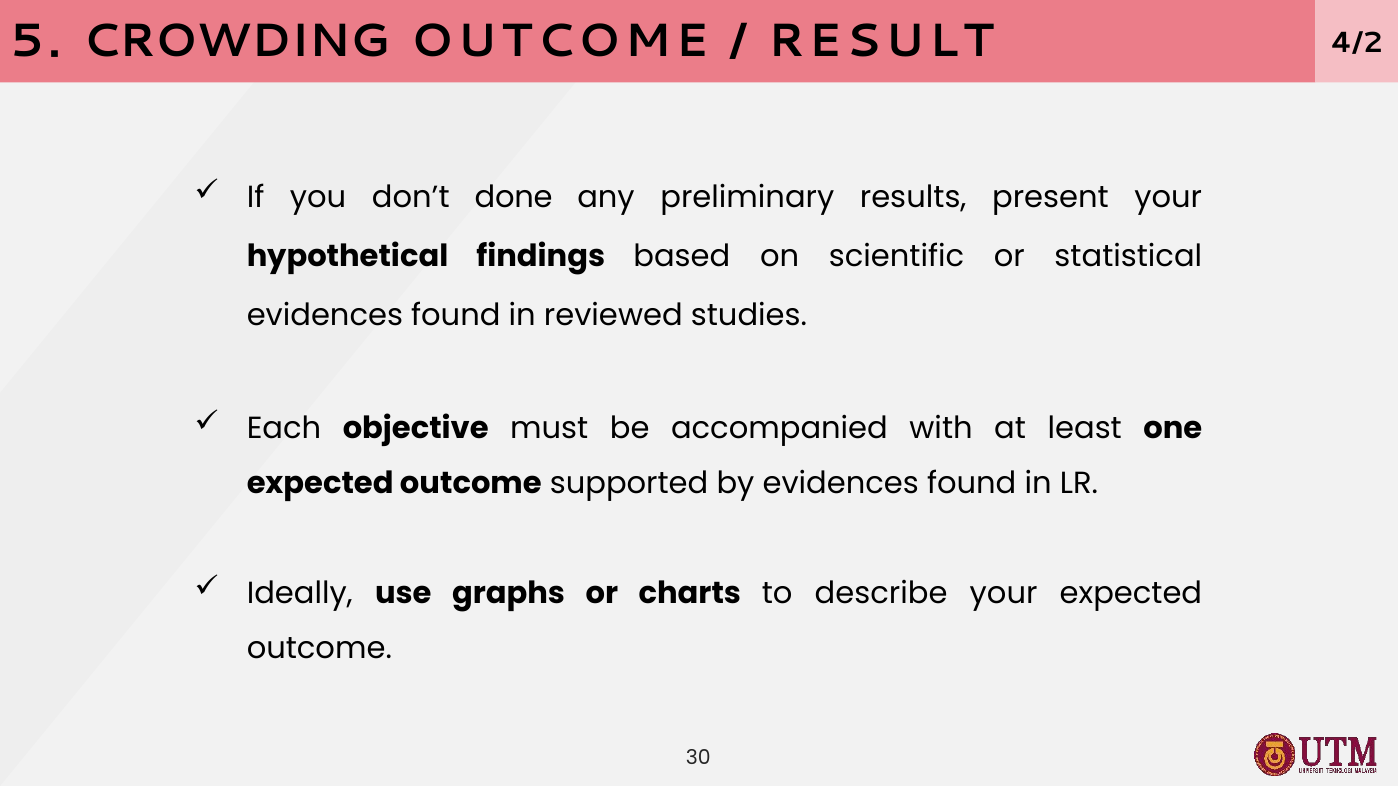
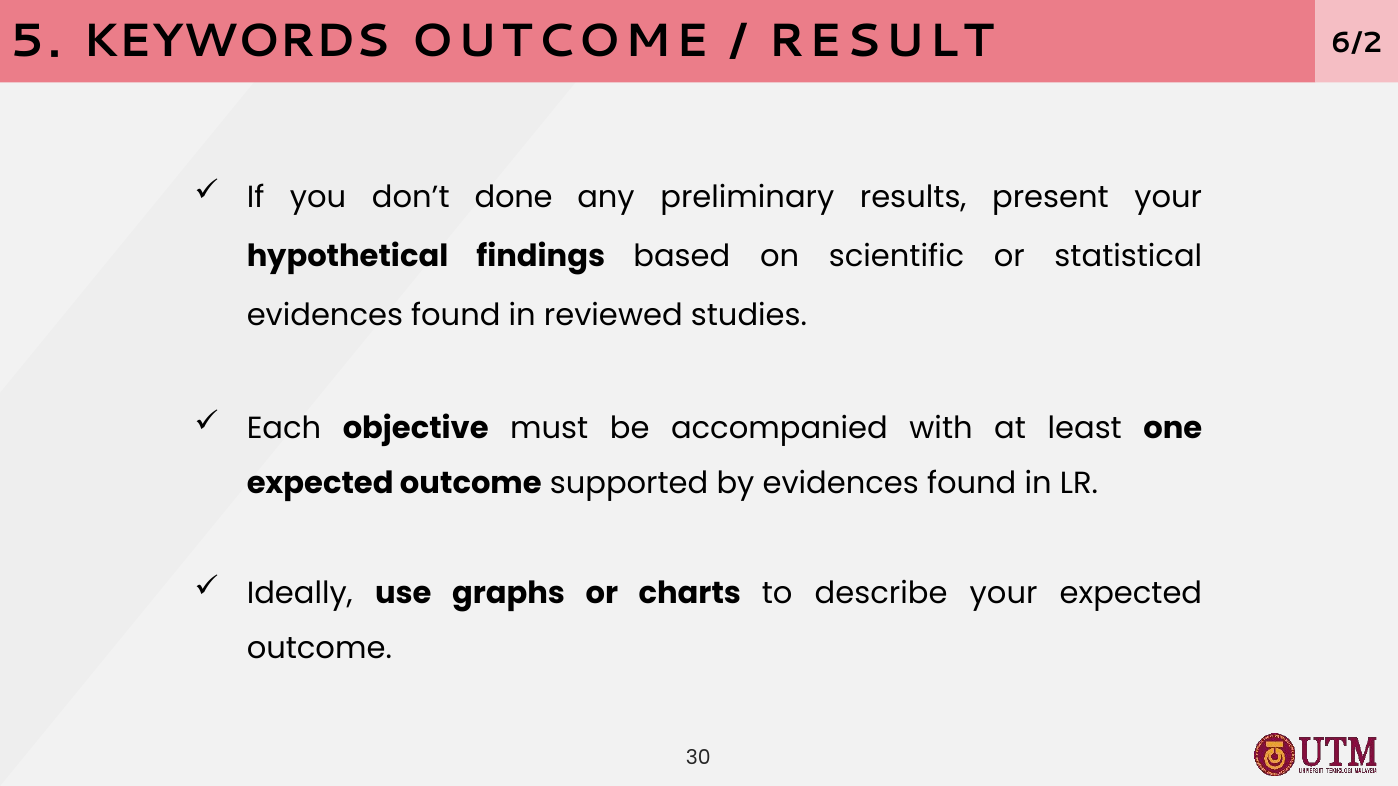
CROWDING: CROWDING -> KEYWORDS (236, 41)
4/2: 4/2 -> 6/2 (1357, 43)
